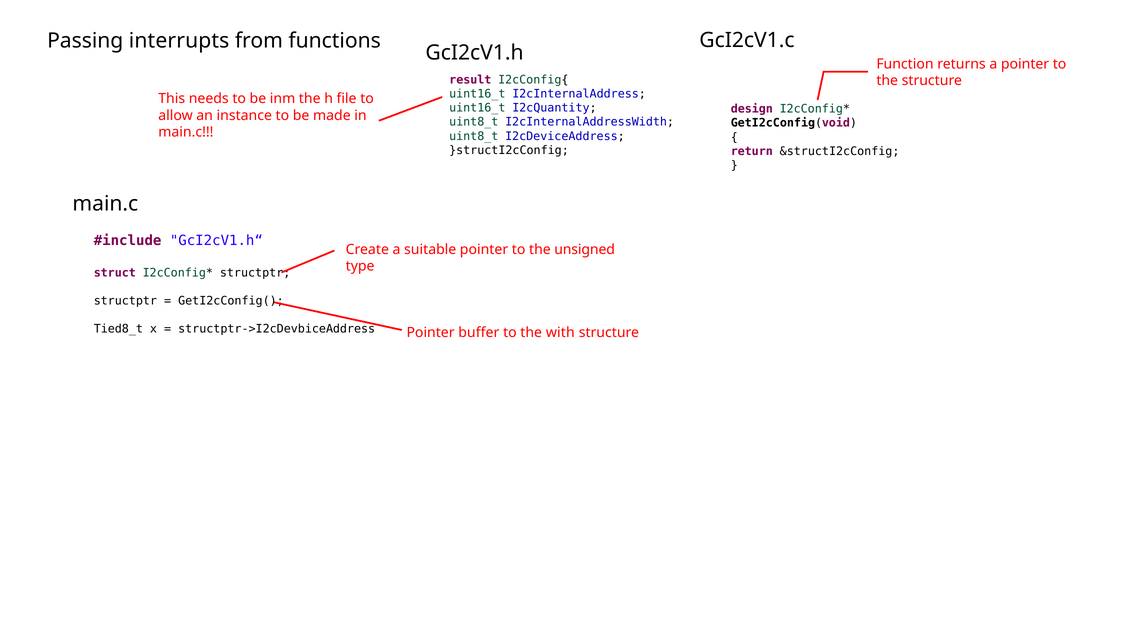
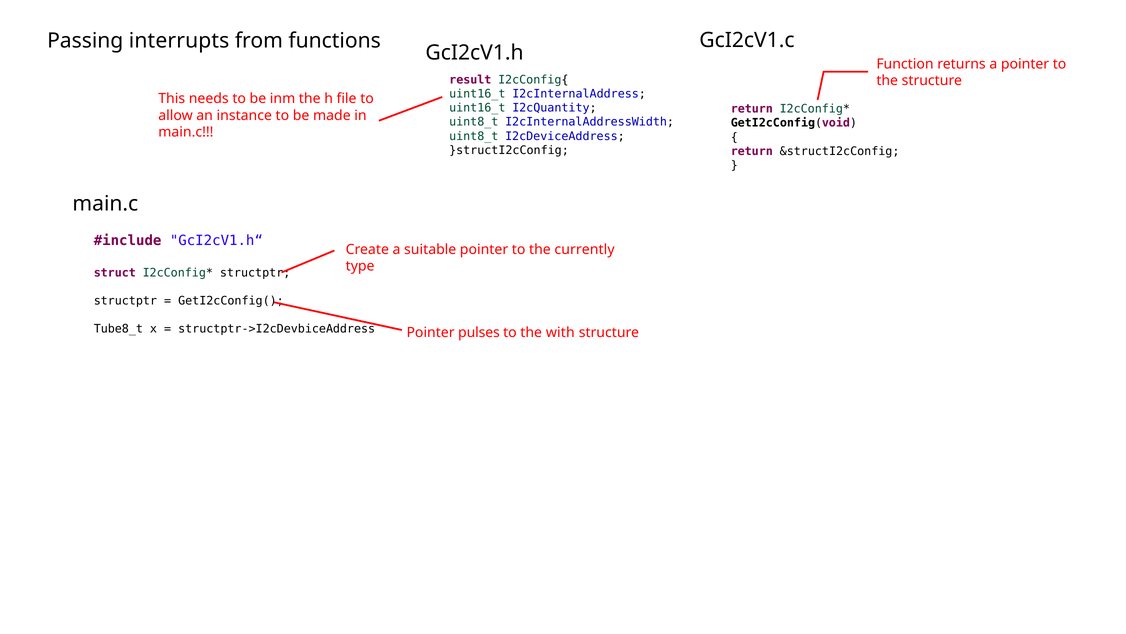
design: design -> return (752, 109)
unsigned: unsigned -> currently (585, 249)
Tied8_t: Tied8_t -> Tube8_t (118, 329)
buffer: buffer -> pulses (479, 332)
